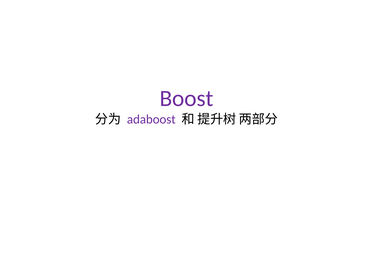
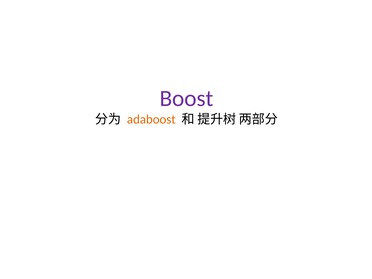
adaboost colour: purple -> orange (151, 119)
